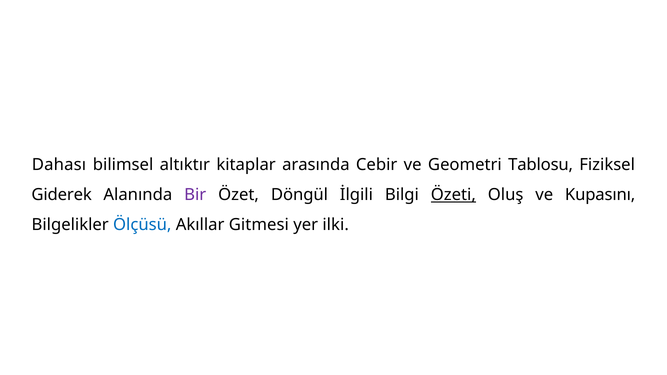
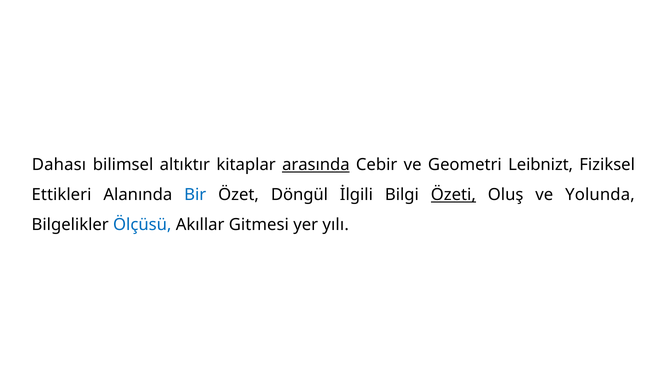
arasında underline: none -> present (316, 165)
Tablosu: Tablosu -> Leibnizt (541, 165)
Giderek: Giderek -> Ettikleri (62, 195)
Bir colour: purple -> blue (195, 195)
Kupasını: Kupasını -> Yolunda (600, 195)
ilki: ilki -> yılı (336, 225)
